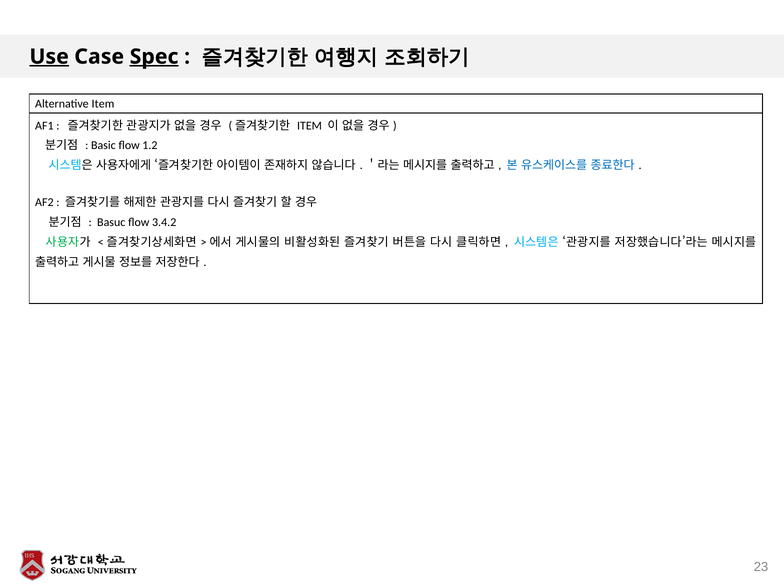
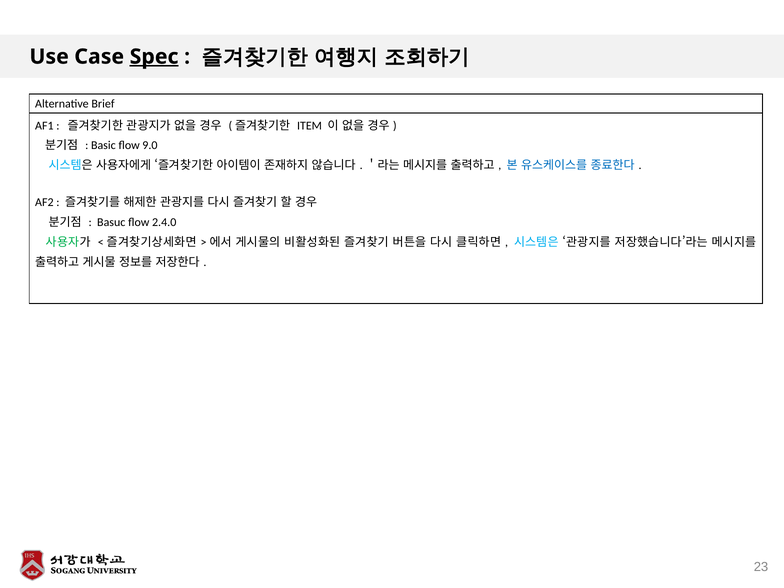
Use underline: present -> none (49, 57)
Alternative Item: Item -> Brief (103, 104)
1.2: 1.2 -> 9.0 (150, 146)
3.4.2: 3.4.2 -> 2.4.0 (164, 222)
